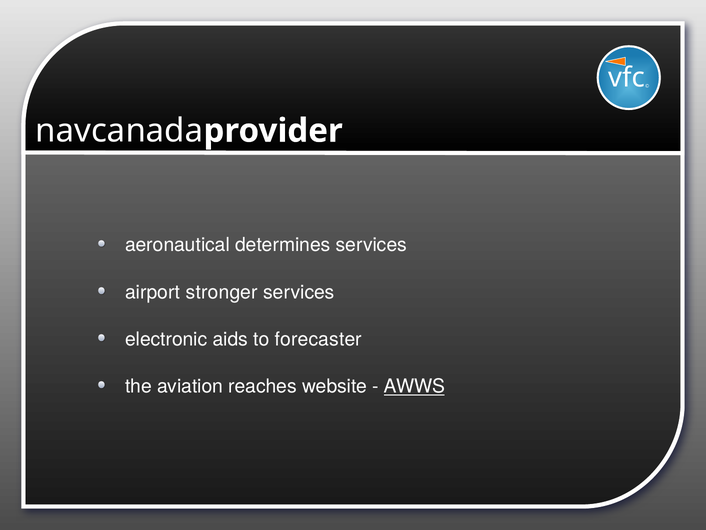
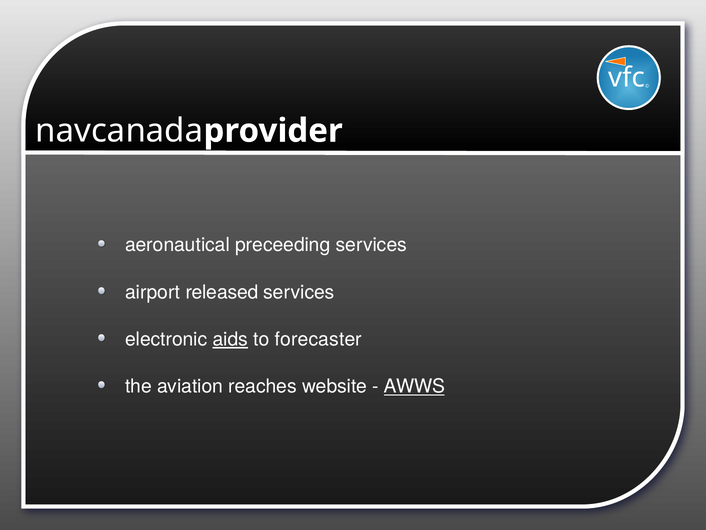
determines: determines -> preceeding (283, 245)
stronger: stronger -> released (222, 292)
aids underline: none -> present (230, 339)
